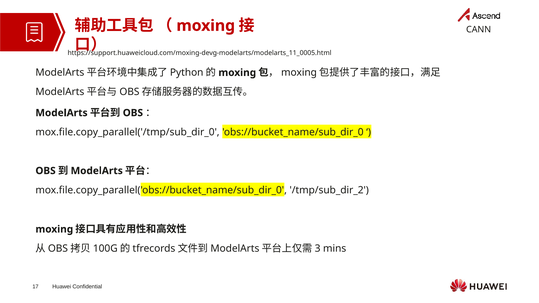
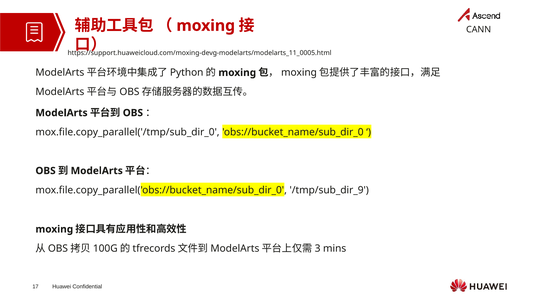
/tmp/sub_dir_2: /tmp/sub_dir_2 -> /tmp/sub_dir_9 (329, 190)
